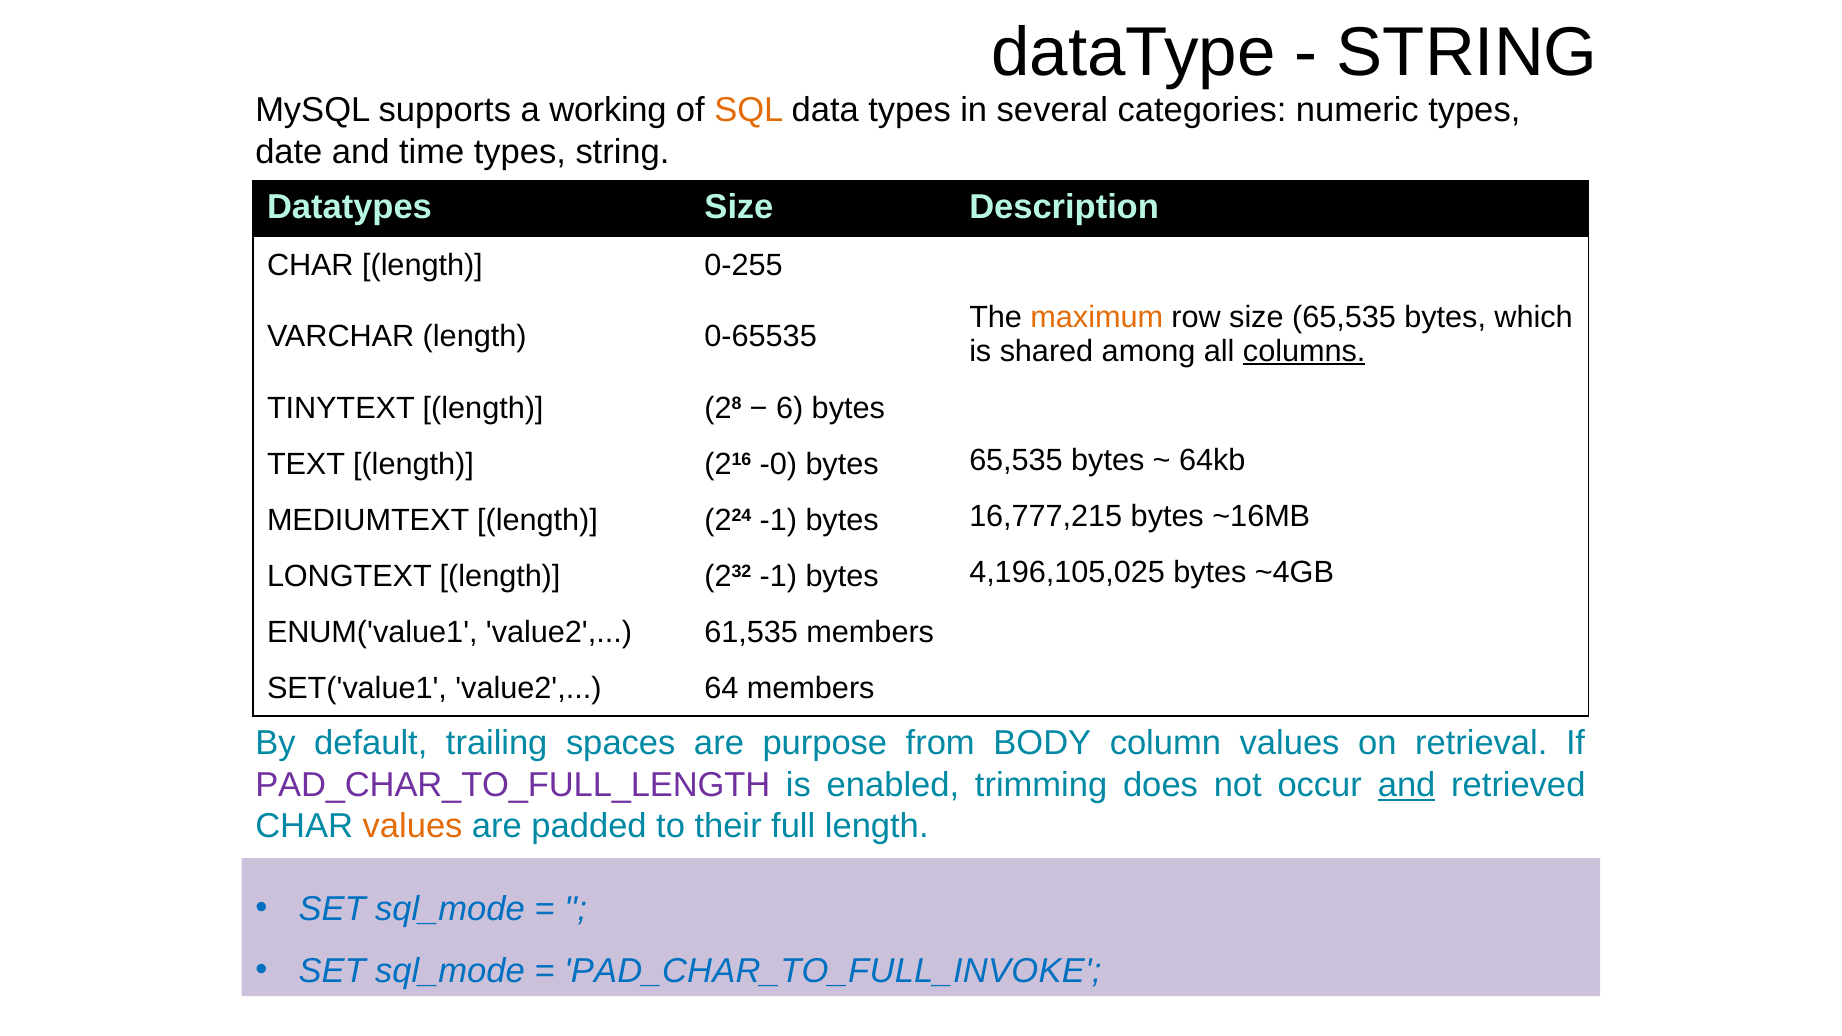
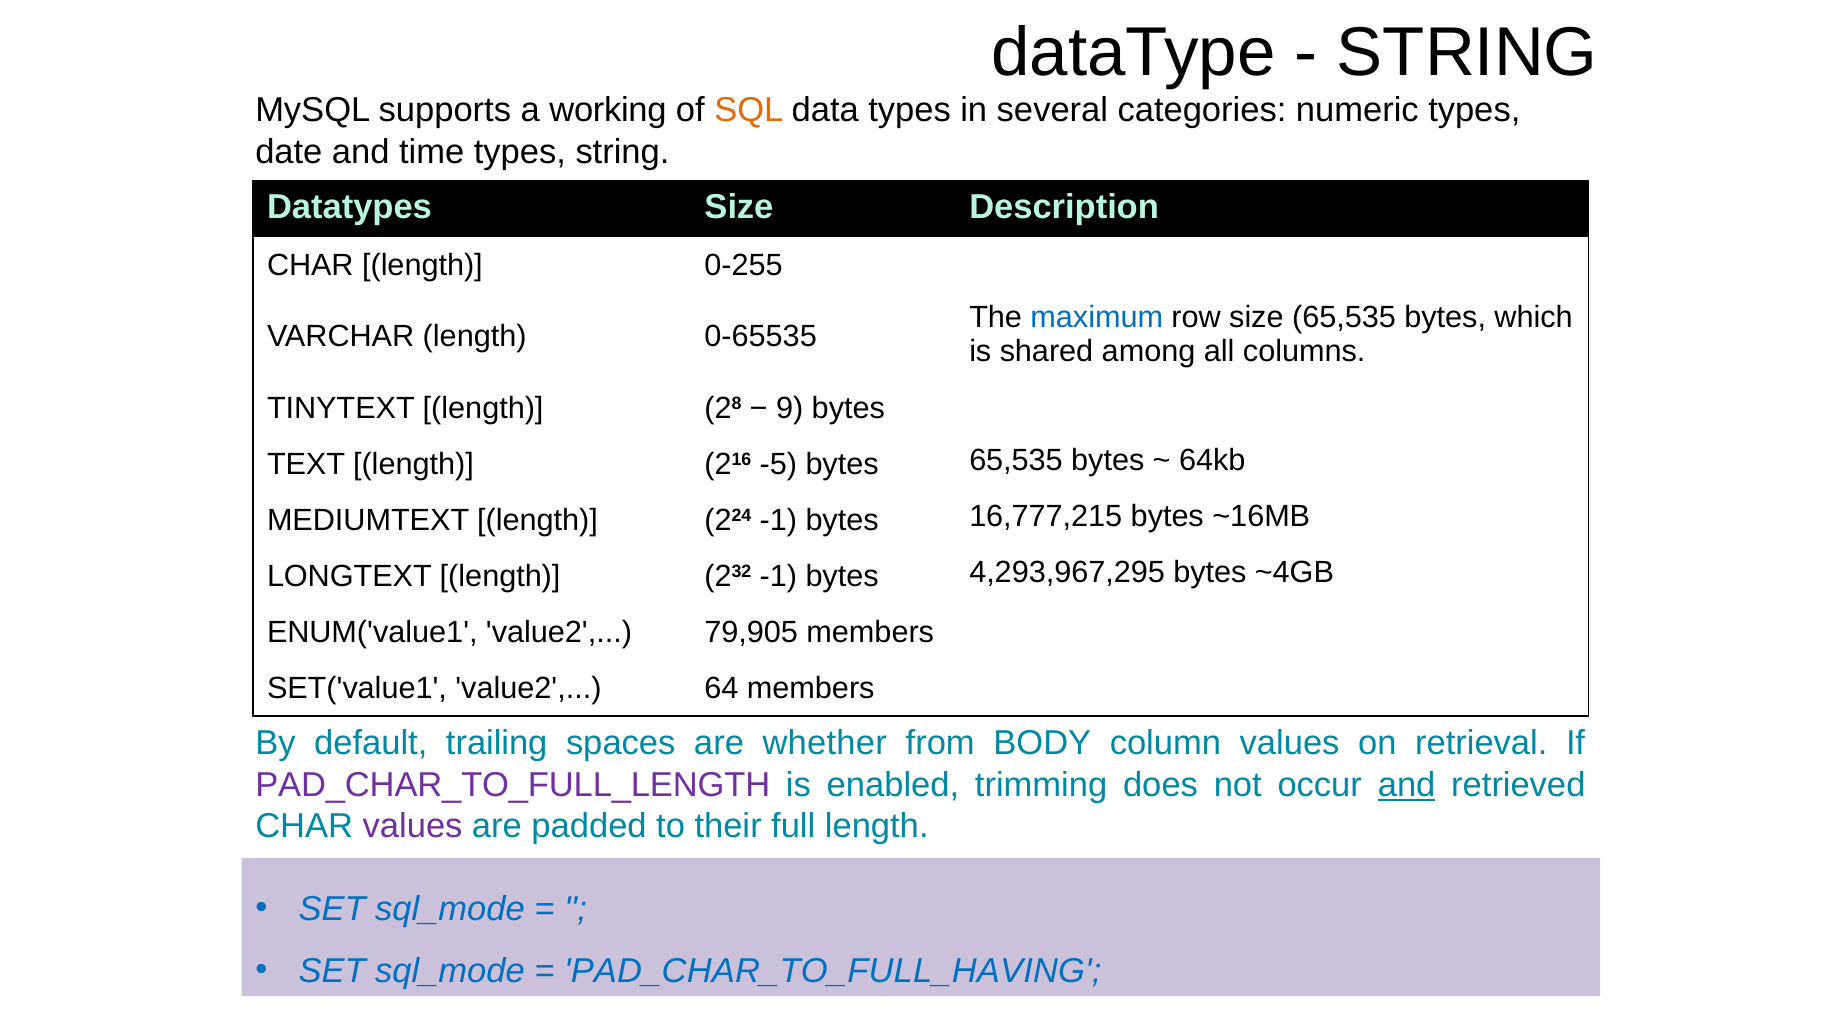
maximum colour: orange -> blue (1097, 317)
columns underline: present -> none (1304, 351)
6: 6 -> 9 (790, 409)
-0: -0 -> -5 (778, 465)
4,196,105,025: 4,196,105,025 -> 4,293,967,295 (1067, 573)
61,535: 61,535 -> 79,905 (751, 633)
purpose: purpose -> whether (825, 744)
values colour: orange -> purple (413, 827)
PAD_CHAR_TO_FULL_INVOKE: PAD_CHAR_TO_FULL_INVOKE -> PAD_CHAR_TO_FULL_HAVING (833, 971)
